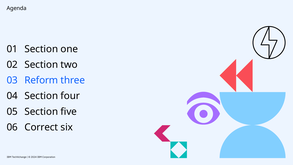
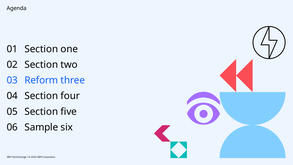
Correct: Correct -> Sample (41, 127)
